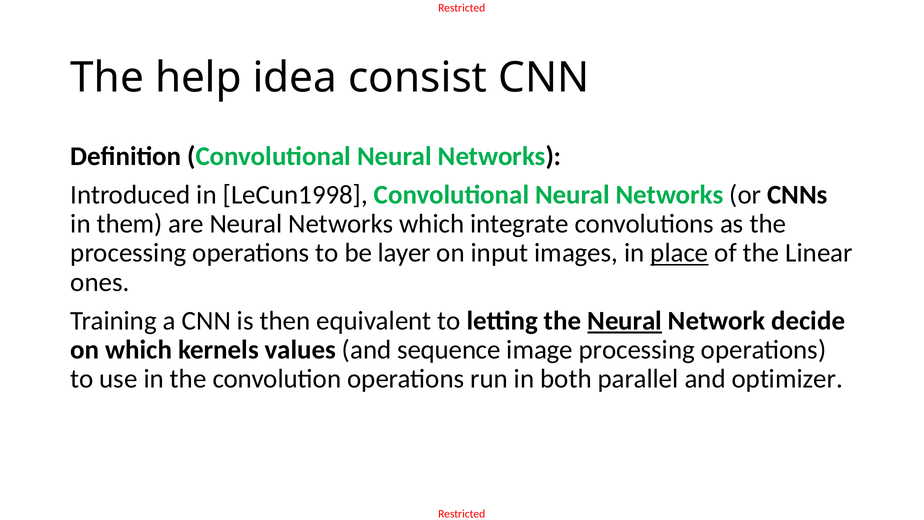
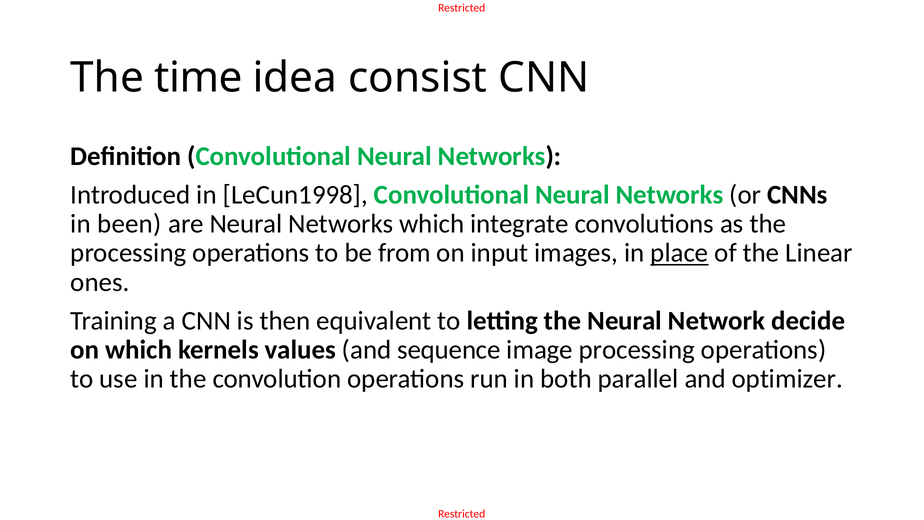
help: help -> time (198, 78)
them: them -> been (129, 224)
layer: layer -> from (404, 253)
Neural underline: present -> none (625, 321)
